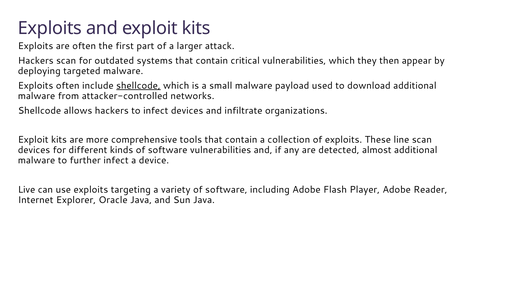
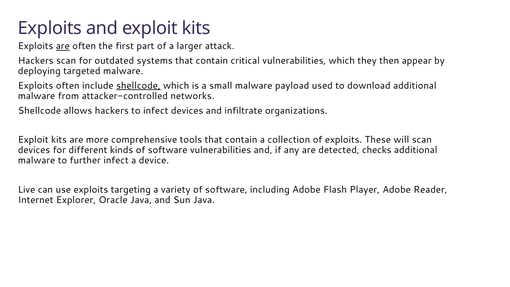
are underline: none -> present (63, 46)
line: line -> will (401, 140)
almost: almost -> checks (377, 150)
